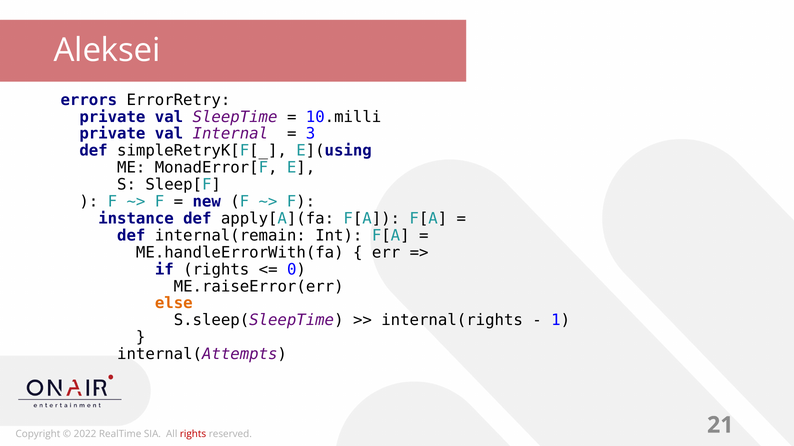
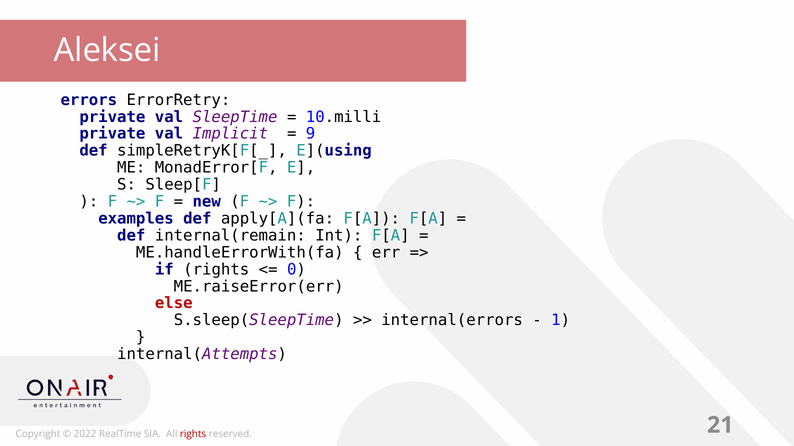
Internal: Internal -> Implicit (230, 134)
3: 3 -> 9 (311, 134)
instance: instance -> examples (136, 219)
else colour: orange -> red (174, 304)
internal(rights: internal(rights -> internal(errors (452, 321)
